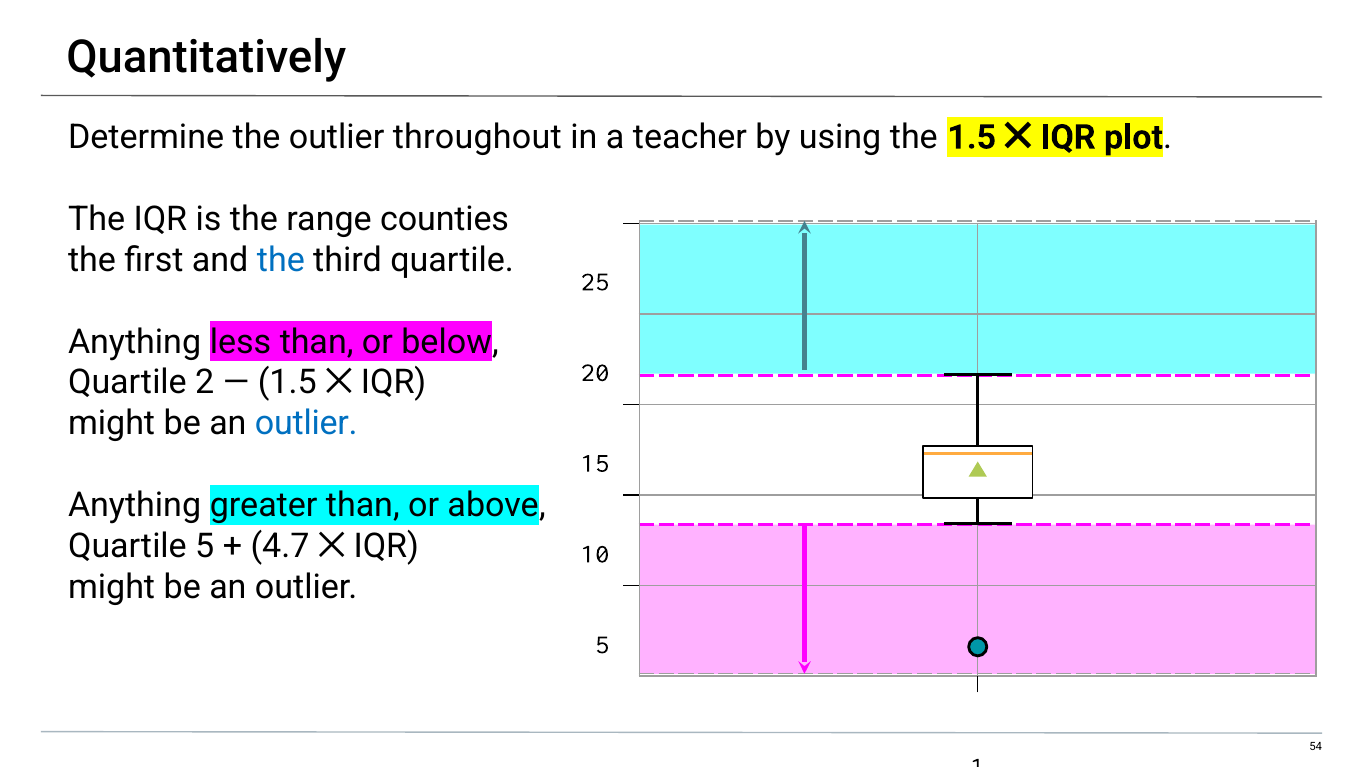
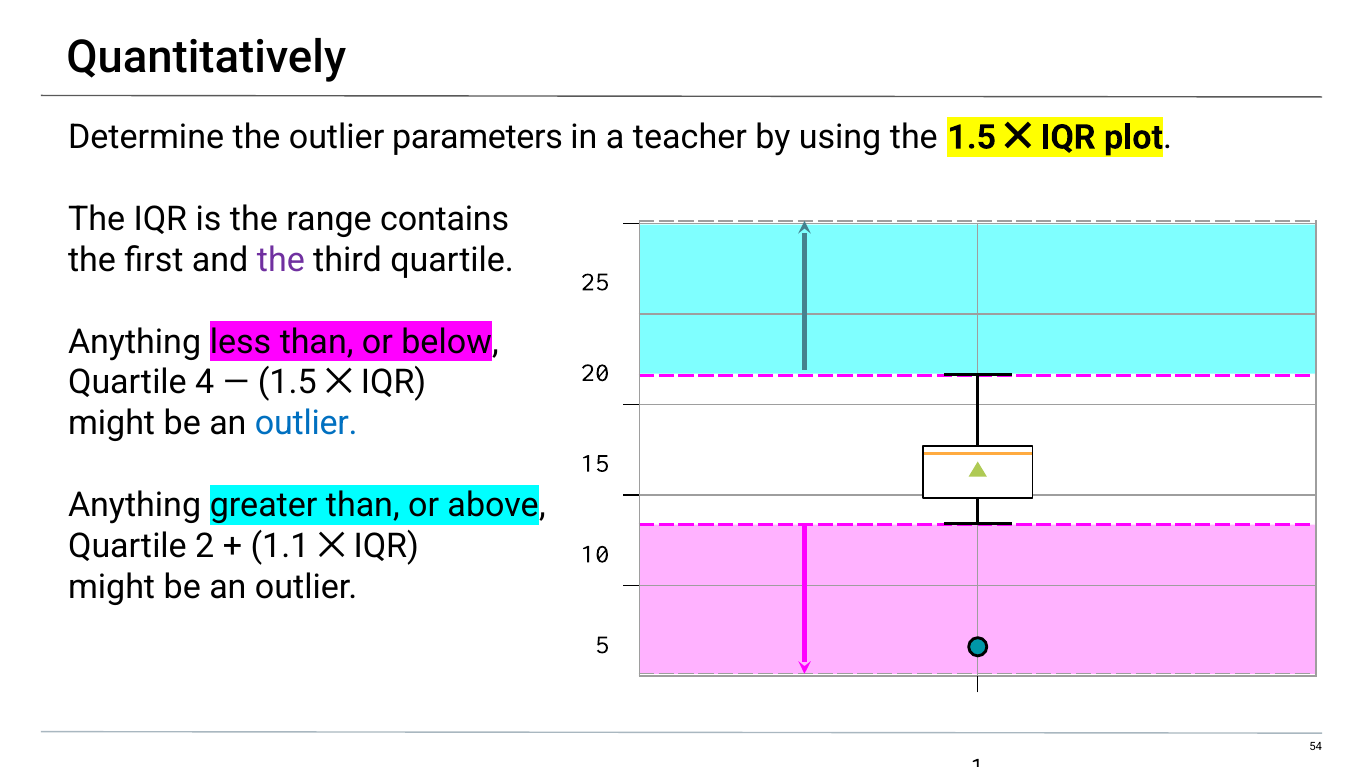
throughout: throughout -> parameters (478, 137)
counties: counties -> contains (445, 219)
the colour: blue -> purple (281, 260)
2: 2 -> 4 (205, 383)
Quartile 5: 5 -> 2 (205, 546)
4.7: 4.7 -> 1.1 (280, 546)
